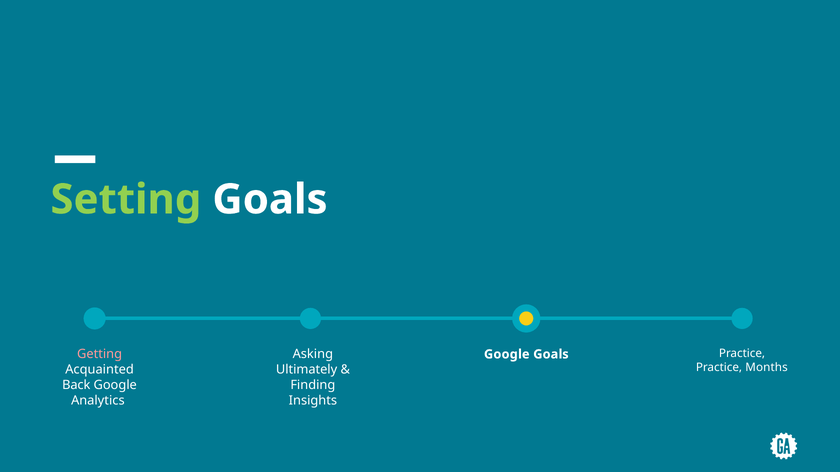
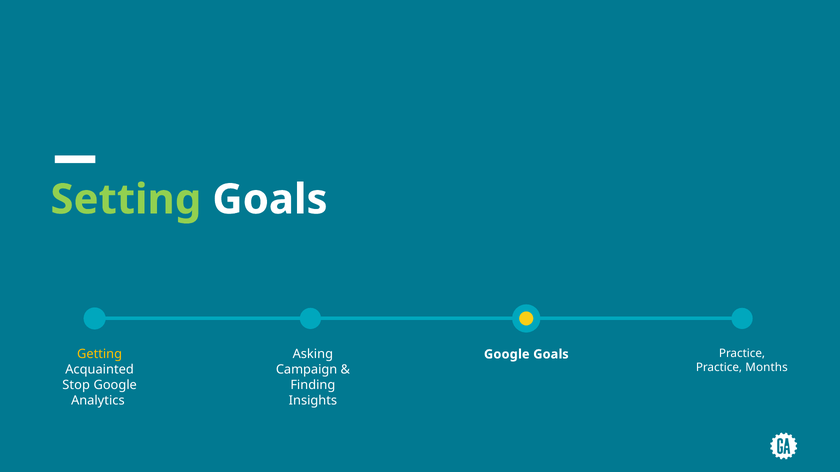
Getting colour: pink -> yellow (100, 355)
Ultimately: Ultimately -> Campaign (307, 370)
Back: Back -> Stop (76, 385)
